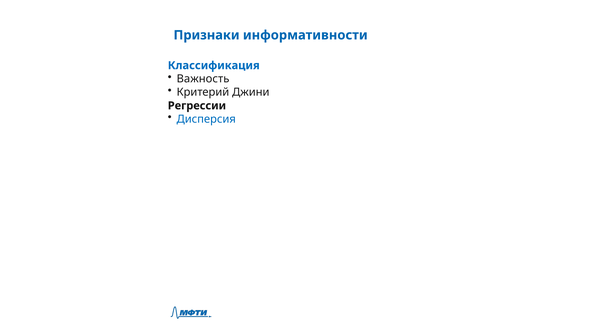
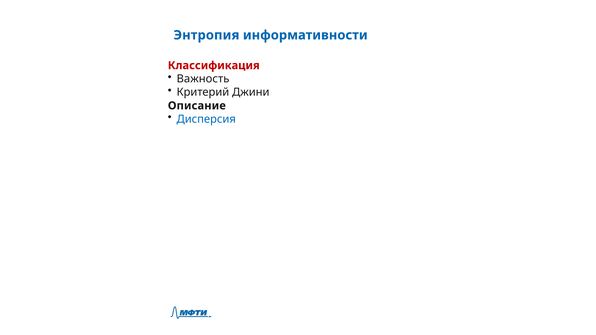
Признаки: Признаки -> Энтропия (206, 35)
Классификация colour: blue -> red (214, 66)
Регрессии: Регрессии -> Описание (197, 106)
